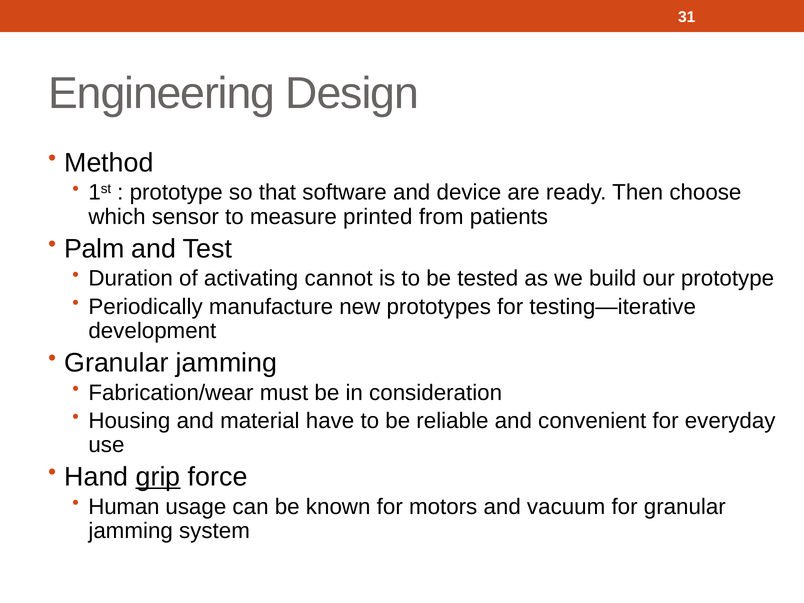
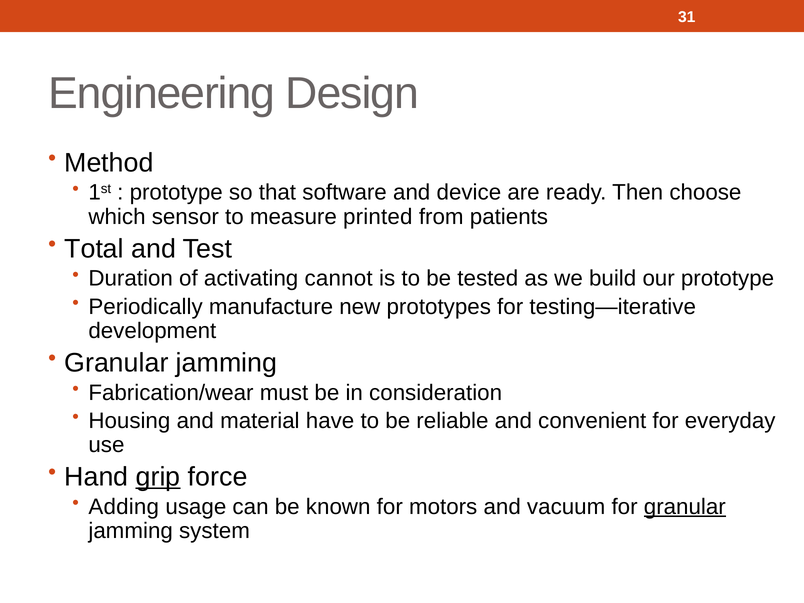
Palm: Palm -> Total (94, 249)
Human: Human -> Adding (124, 507)
granular underline: none -> present (685, 507)
